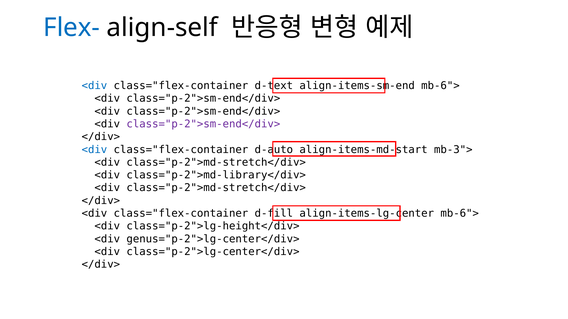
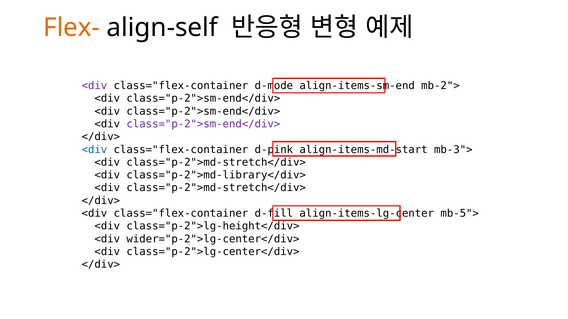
Flex- colour: blue -> orange (72, 28)
<div colour: blue -> purple (94, 86)
d-text: d-text -> d-mode (274, 86)
align-items-sm-end mb-6">: mb-6"> -> mb-2"> (440, 86)
d-auto: d-auto -> d-pink (274, 150)
align-items-lg-center mb-6">: mb-6"> -> mb-5"> (460, 214)
genus="p-2">lg-center</div>: genus="p-2">lg-center</div> -> wider="p-2">lg-center</div> (213, 239)
